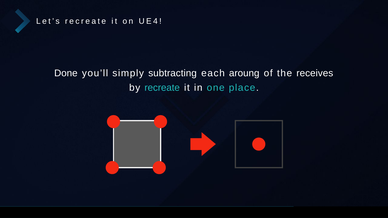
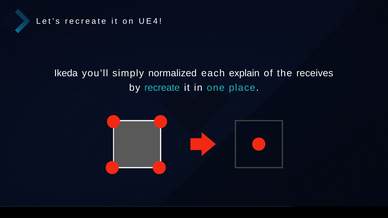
Done: Done -> Ikeda (66, 73)
subtracting: subtracting -> normalized (173, 73)
aroung: aroung -> explain (244, 73)
